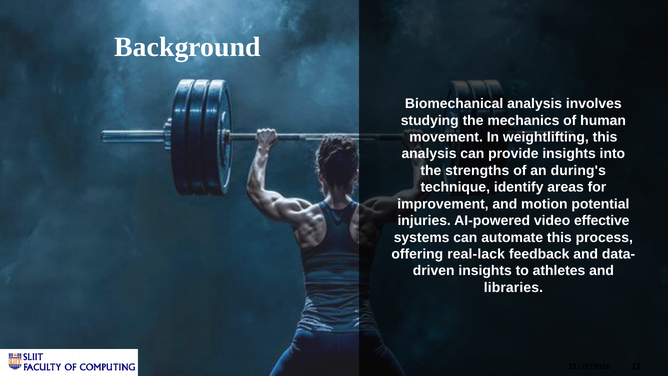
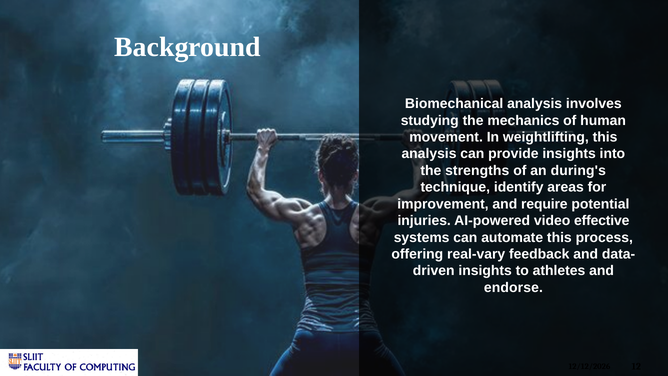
motion: motion -> require (544, 204)
real-lack: real-lack -> real-vary (476, 254)
libraries: libraries -> endorse (513, 287)
